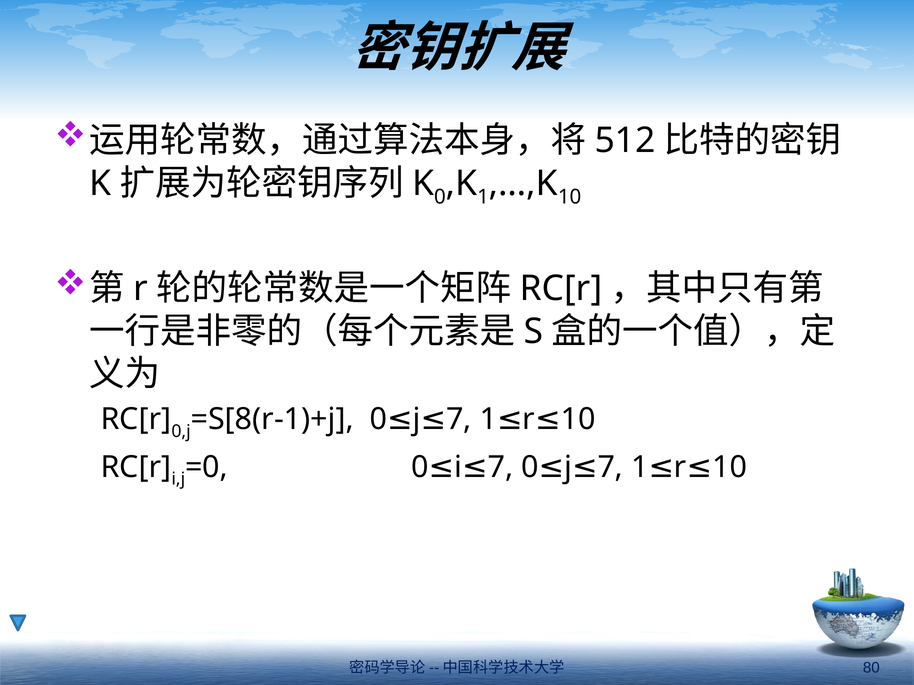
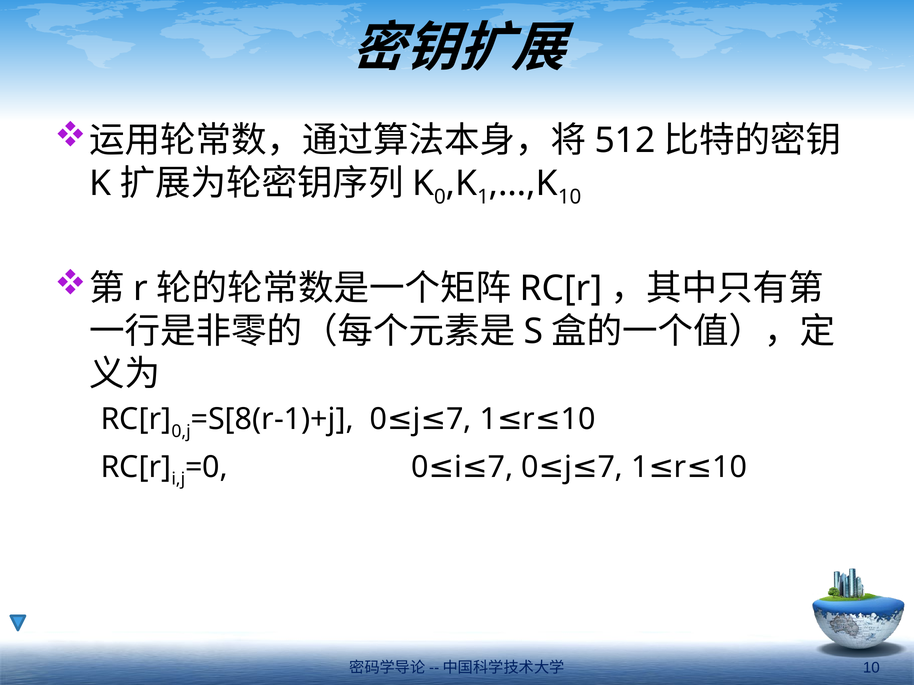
80: 80 -> 10 (871, 668)
